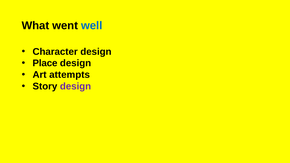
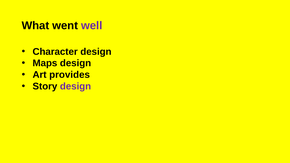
well colour: blue -> purple (92, 26)
Place: Place -> Maps (45, 63)
attempts: attempts -> provides (70, 75)
